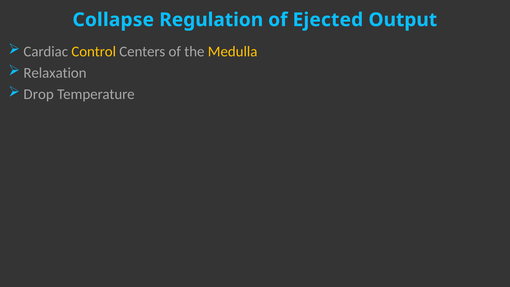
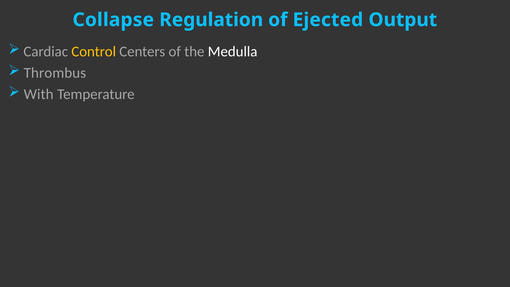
Medulla colour: yellow -> white (233, 52)
Relaxation: Relaxation -> Thrombus (55, 73)
Drop: Drop -> With (39, 94)
